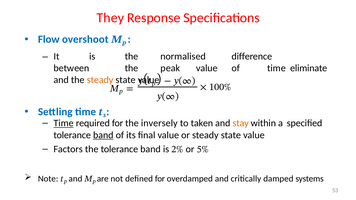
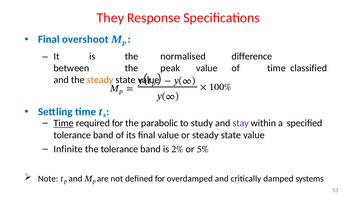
Flow: Flow -> Final (49, 39)
eliminate: eliminate -> classified (309, 68)
inversely: inversely -> parabolic (159, 123)
taken: taken -> study (202, 123)
stay colour: orange -> purple (241, 123)
band underline: present -> none (103, 135)
Factors: Factors -> Infinite (68, 149)
